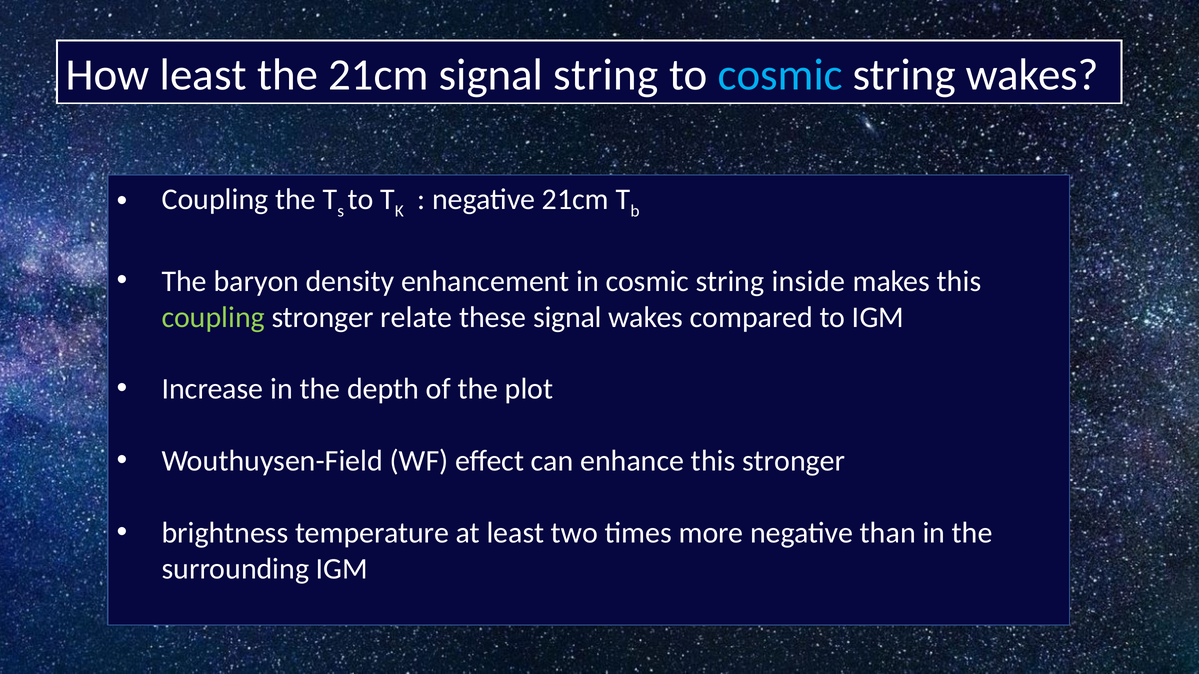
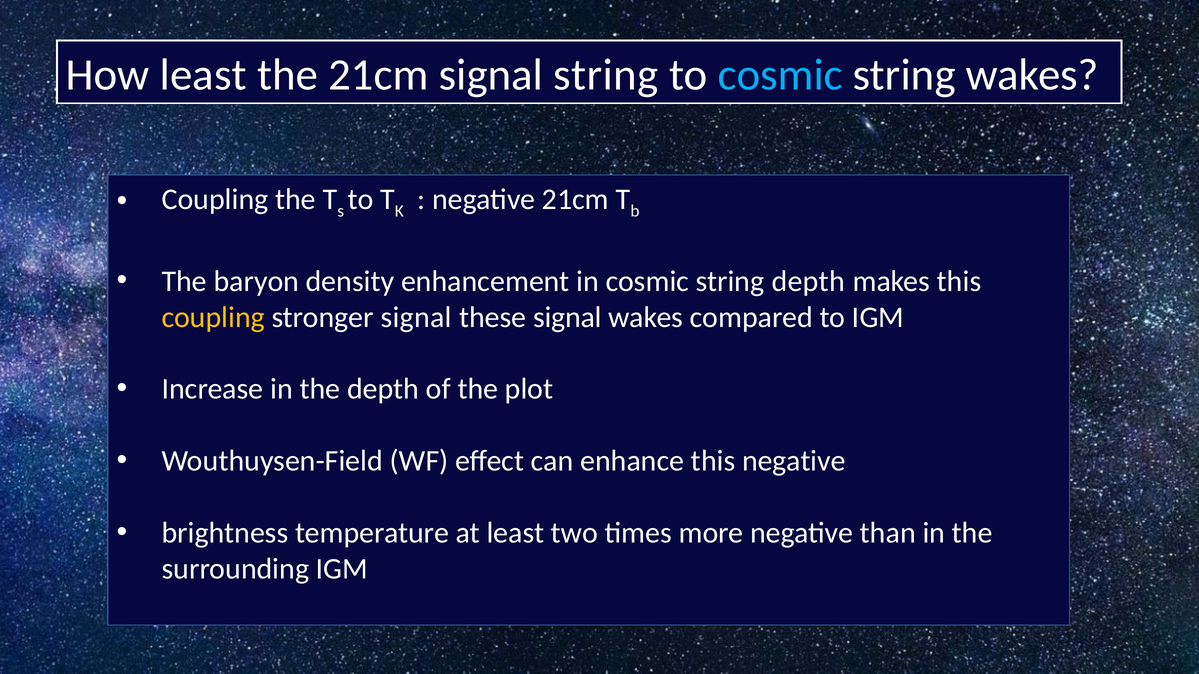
string inside: inside -> depth (808, 281)
coupling colour: light green -> yellow (213, 317)
stronger relate: relate -> signal (416, 317)
this stronger: stronger -> negative (794, 461)
